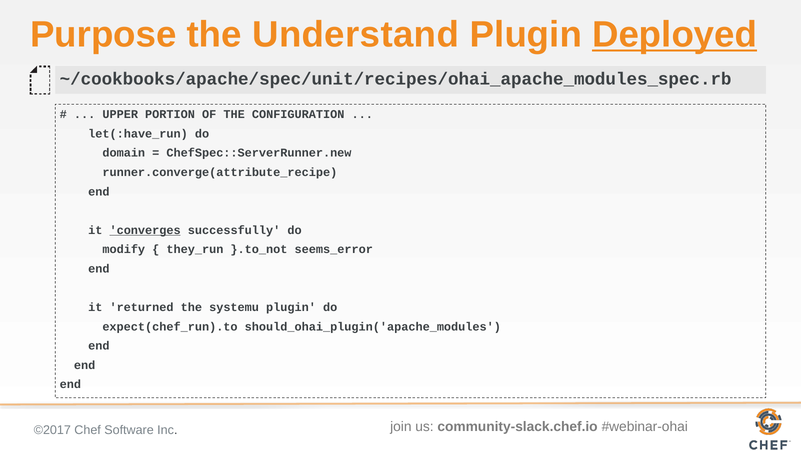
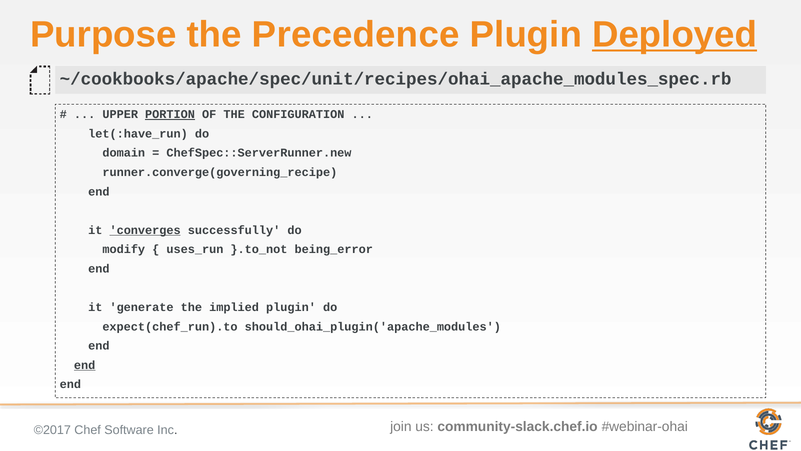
Understand: Understand -> Precedence (356, 35)
PORTION underline: none -> present (170, 114)
runner.converge(attribute_recipe: runner.converge(attribute_recipe -> runner.converge(governing_recipe (220, 172)
they_run: they_run -> uses_run (195, 249)
seems_error: seems_error -> being_error (334, 249)
returned: returned -> generate (142, 307)
systemu: systemu -> implied (234, 307)
end underline: none -> present (85, 365)
